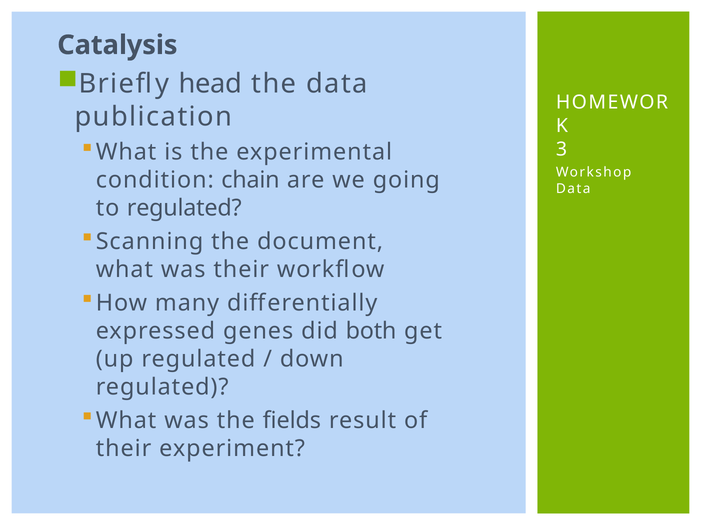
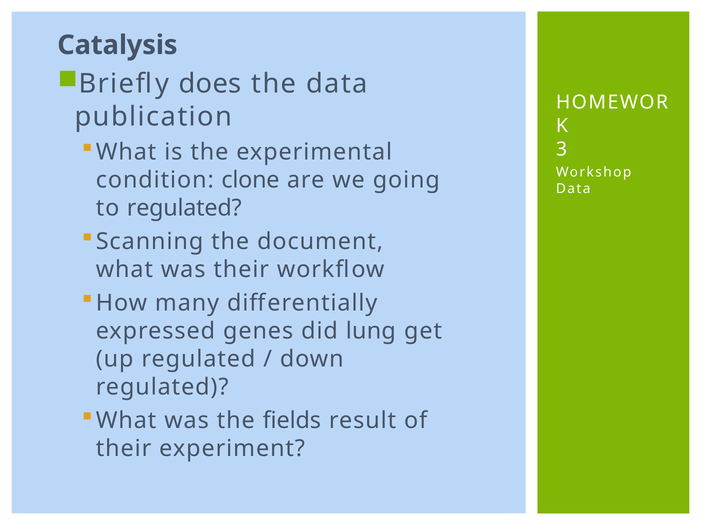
head: head -> does (210, 84)
chain: chain -> clone (250, 180)
both: both -> lung (371, 332)
